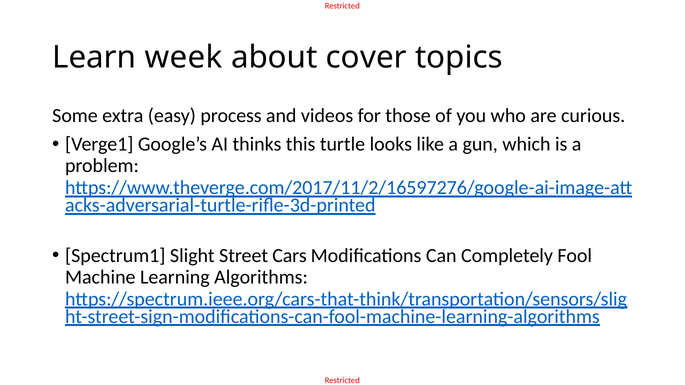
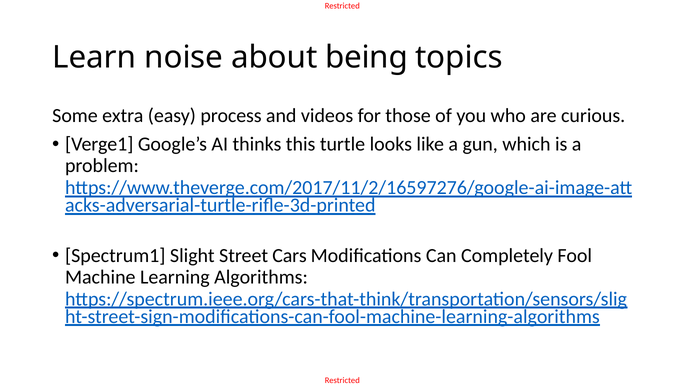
week: week -> noise (184, 58)
cover: cover -> being (367, 58)
